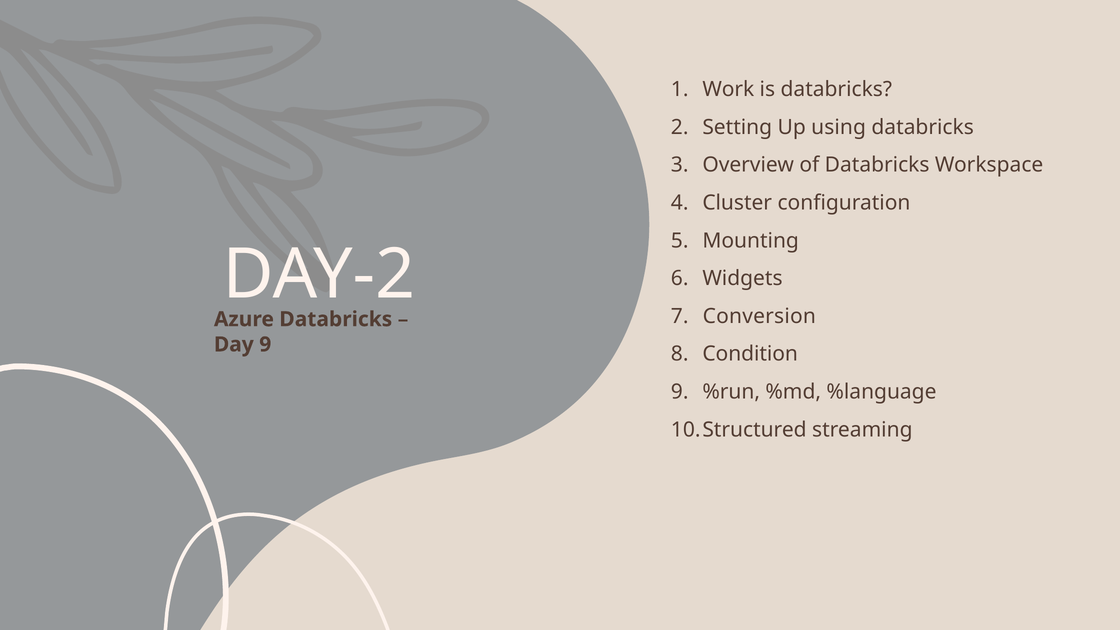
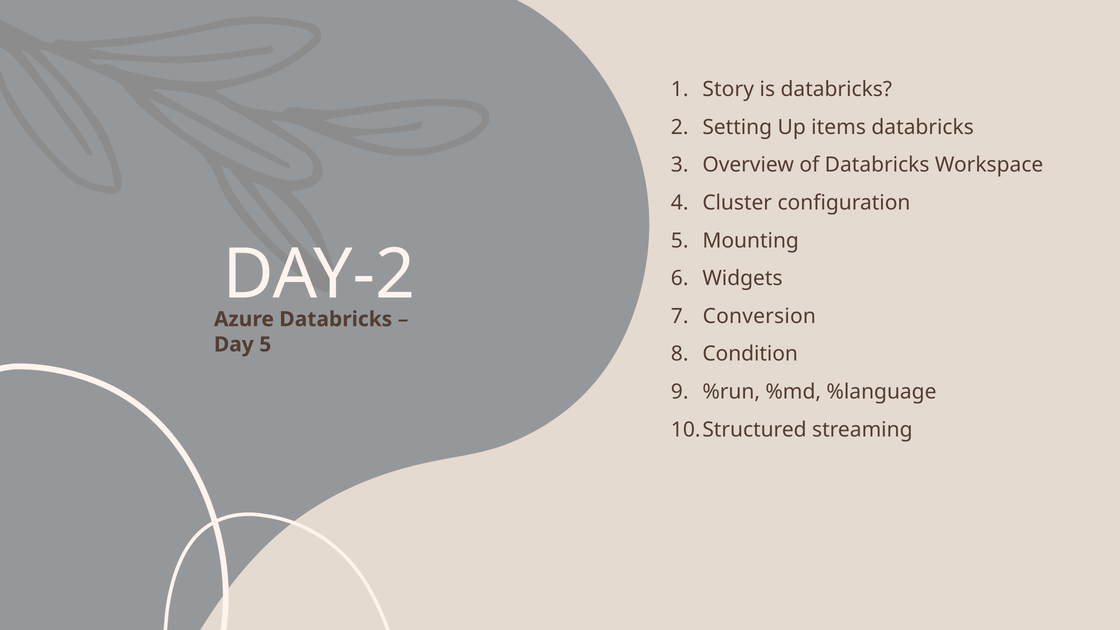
Work: Work -> Story (728, 89)
using: using -> items (839, 127)
Day 9: 9 -> 5 (265, 344)
